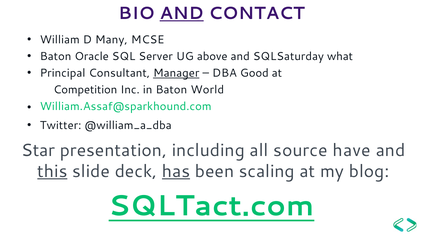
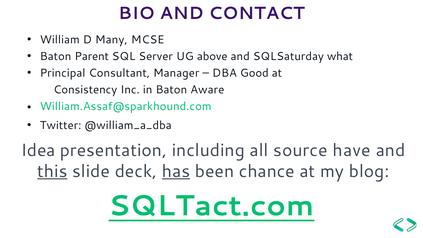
AND underline: present -> none (182, 13)
Oracle: Oracle -> Parent (92, 56)
Manager underline: present -> none (176, 73)
Competition: Competition -> Consistency (85, 90)
World: World -> Aware (207, 90)
Star: Star -> Idea (38, 150)
scaling: scaling -> chance (267, 171)
